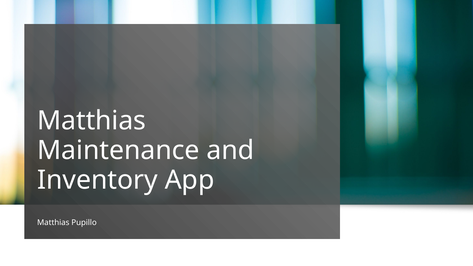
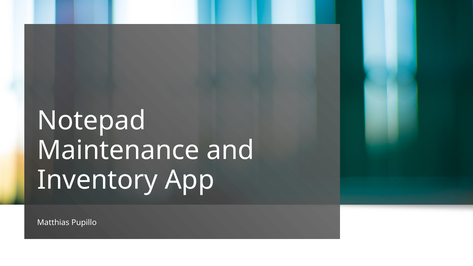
Matthias: Matthias -> Notepad (92, 121)
